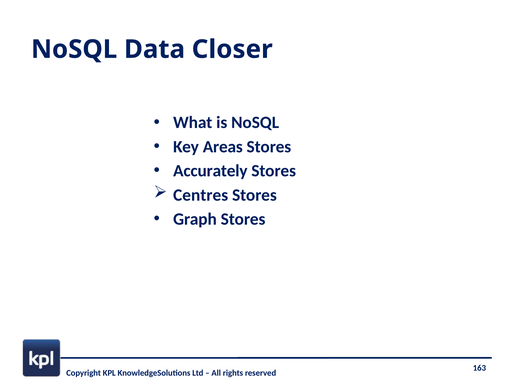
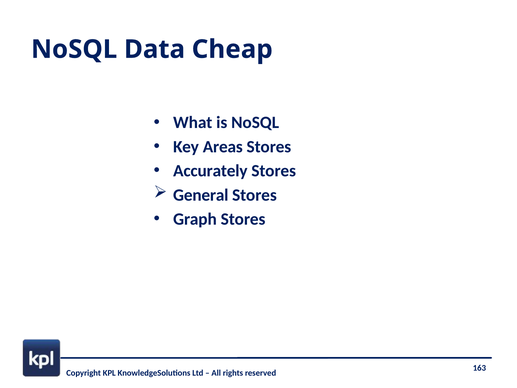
Closer: Closer -> Cheap (232, 49)
Centres: Centres -> General (201, 195)
